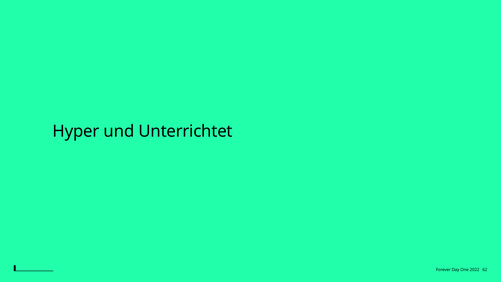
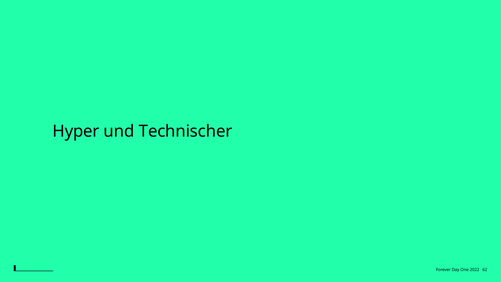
Unterrichtet: Unterrichtet -> Technischer (186, 131)
